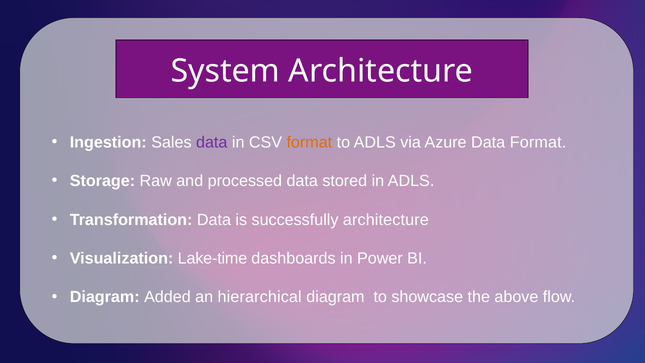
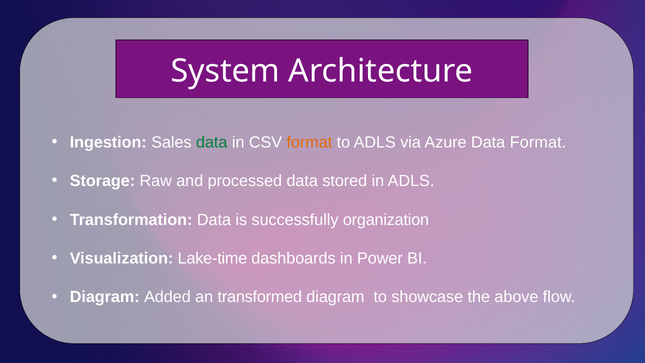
data colour: purple -> green (212, 142)
successfully architecture: architecture -> organization (386, 220)
hierarchical: hierarchical -> transformed (260, 297)
